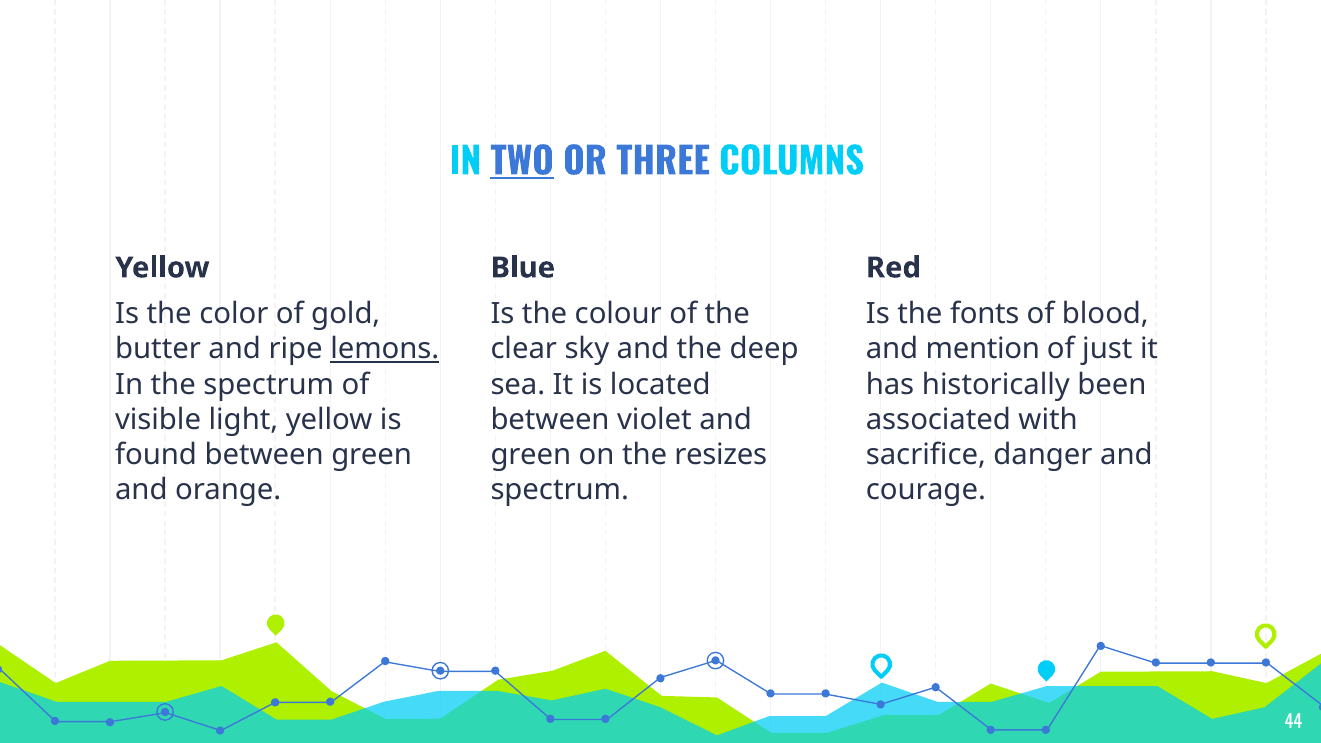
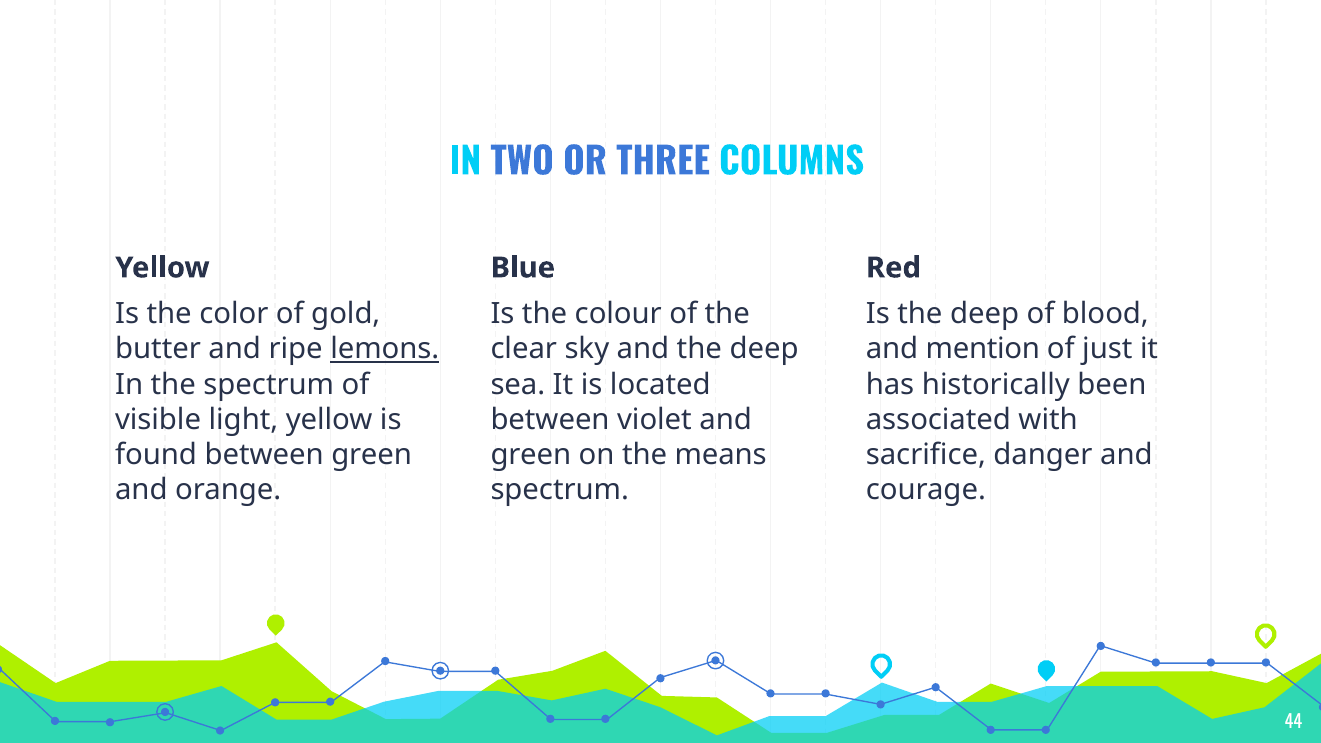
TWO underline: present -> none (522, 162)
Is the fonts: fonts -> deep (985, 314)
resizes: resizes -> means (721, 455)
